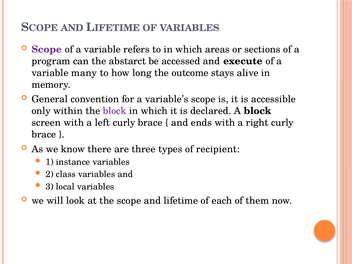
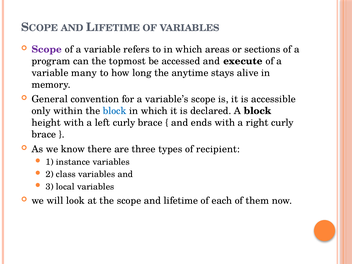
abstarct: abstarct -> topmost (127, 61)
outcome: outcome -> anytime (190, 73)
block colour: purple -> blue (115, 111)
screen: screen -> height (46, 123)
